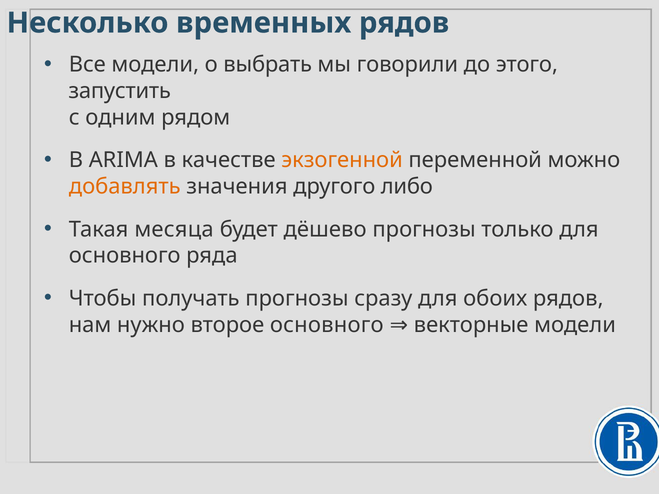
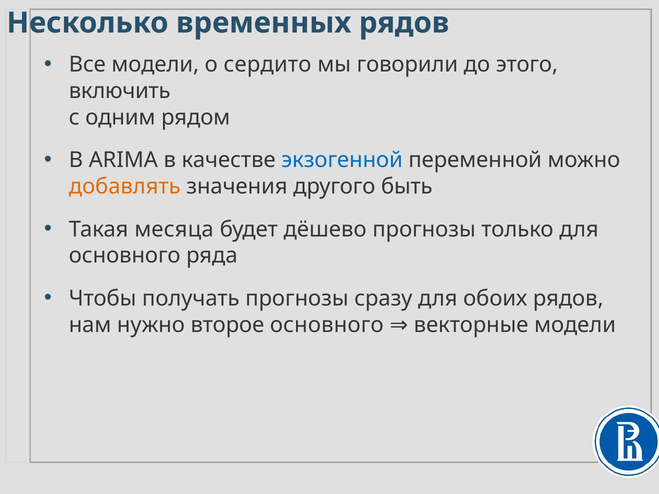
выбрать: выбрать -> сердито (267, 65)
запустить: запустить -> включить (120, 91)
экзогенной colour: orange -> blue (342, 160)
либо: либо -> быть (407, 187)
